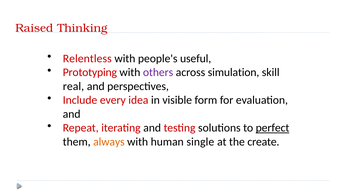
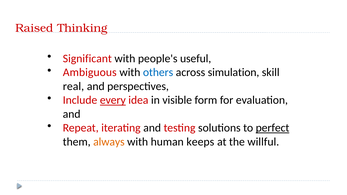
Relentless: Relentless -> Significant (87, 59)
Prototyping: Prototyping -> Ambiguous (90, 72)
others colour: purple -> blue (158, 72)
every underline: none -> present (113, 100)
single: single -> keeps (200, 142)
create: create -> willful (263, 142)
